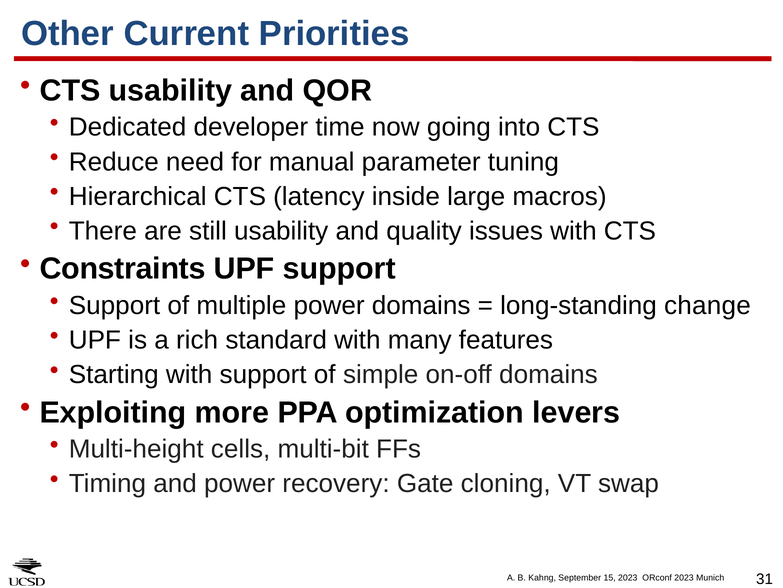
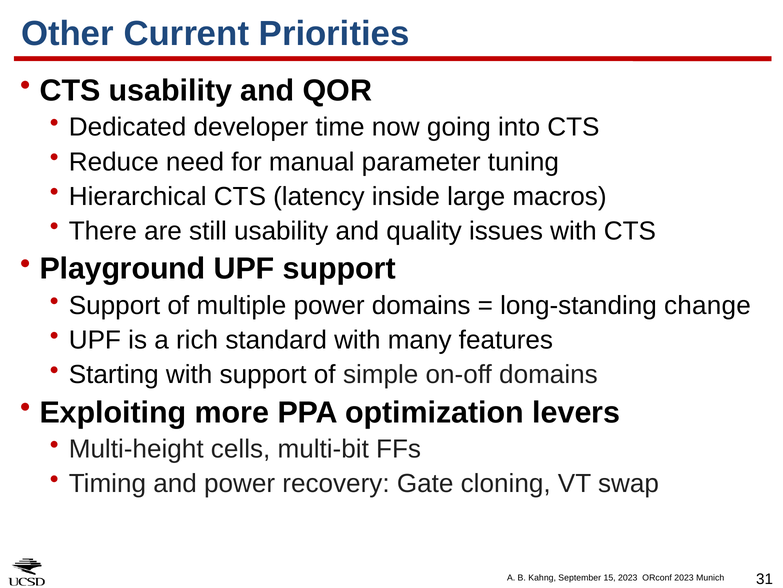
Constraints: Constraints -> Playground (123, 268)
